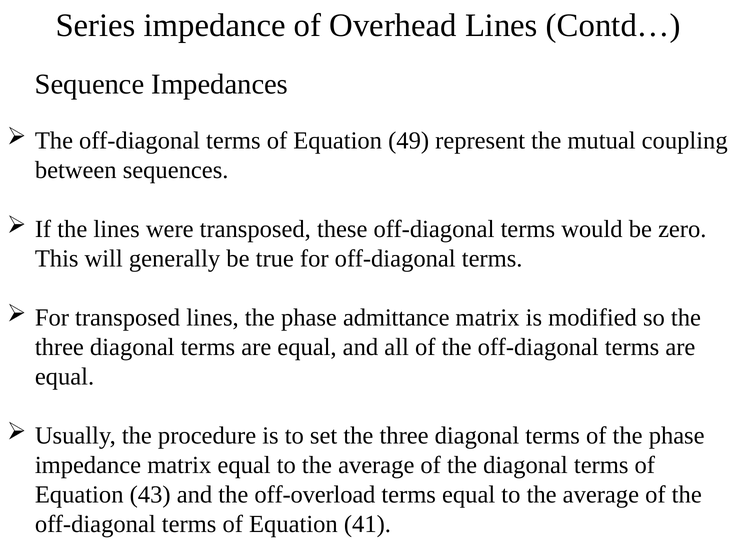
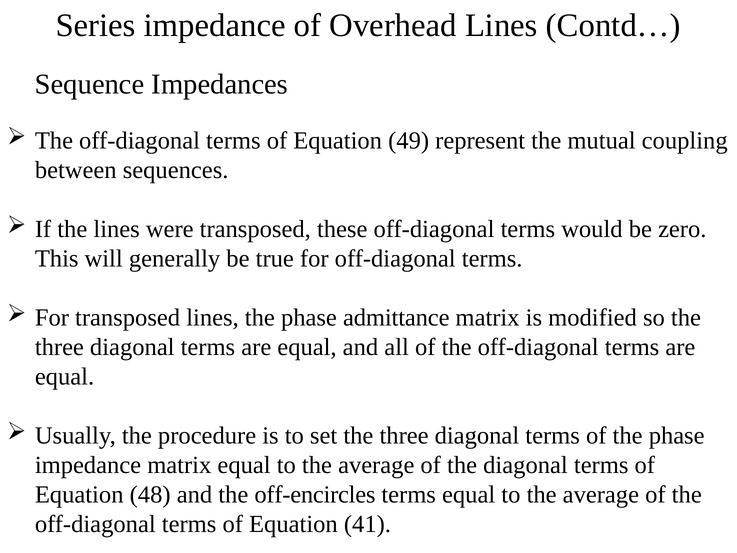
43: 43 -> 48 (150, 494)
off-overload: off-overload -> off-encircles (315, 494)
